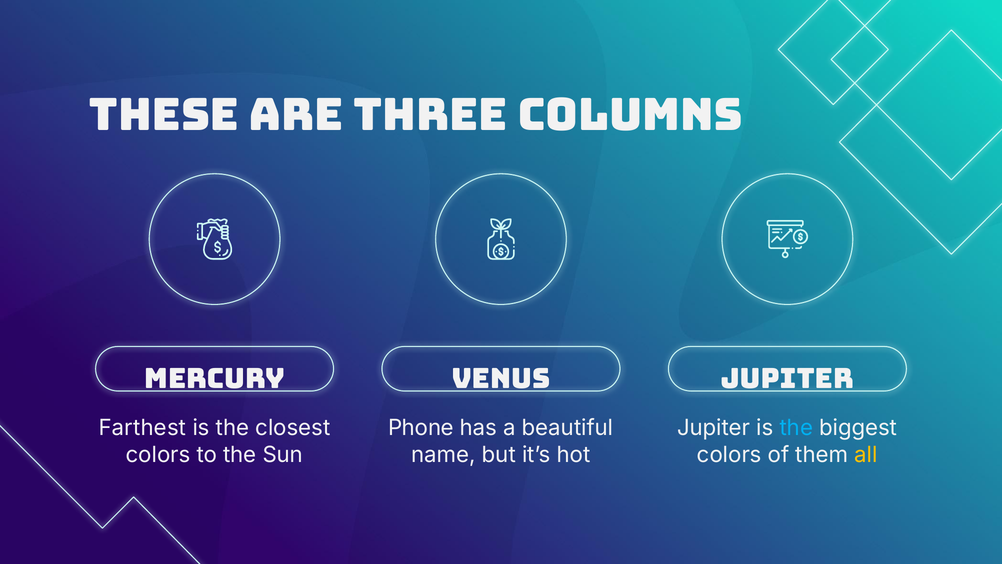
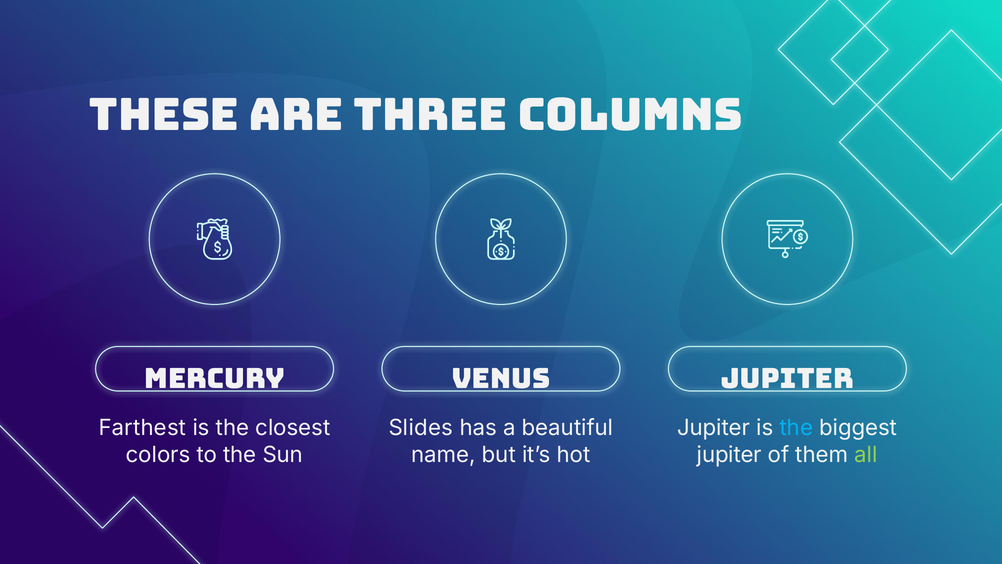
Phone: Phone -> Slides (421, 428)
colors: colors -> jupiter (729, 454)
all colour: yellow -> light green (866, 454)
